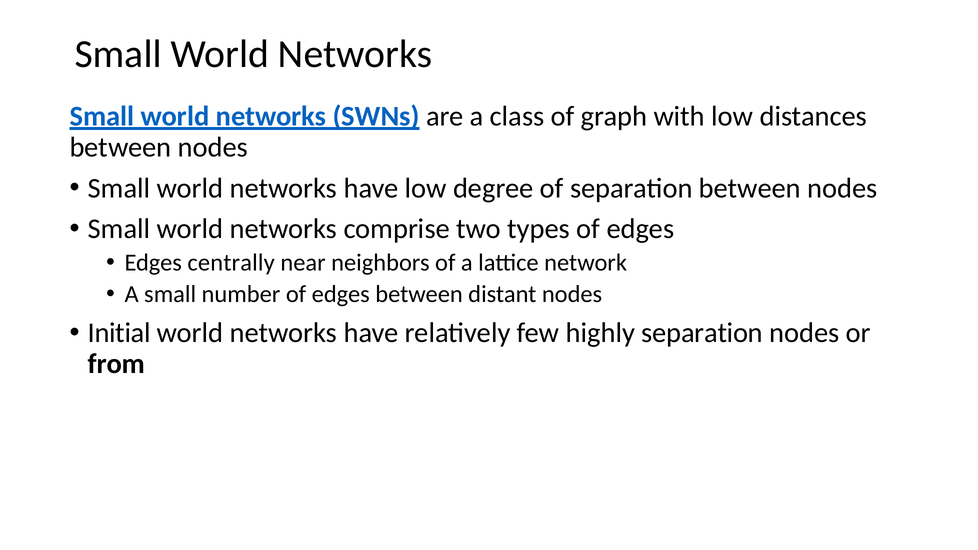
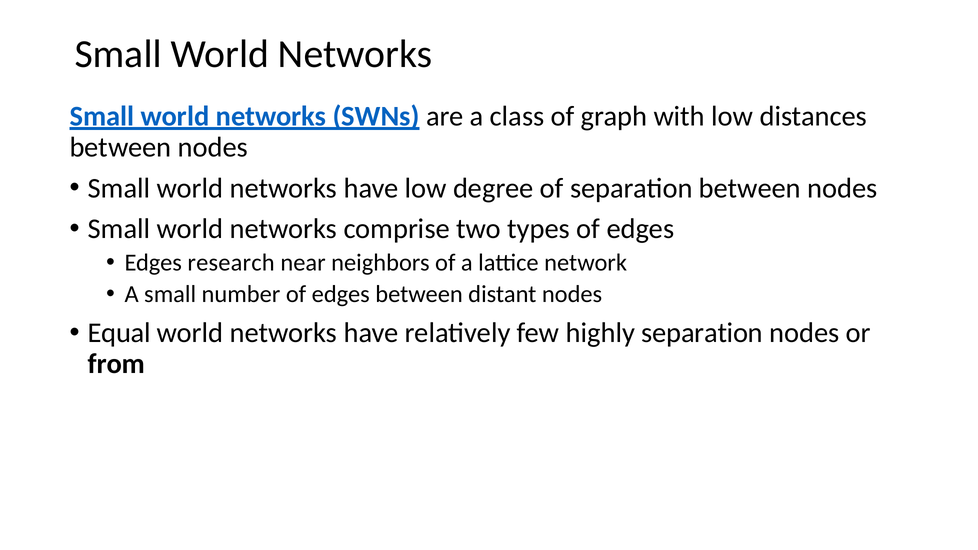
centrally: centrally -> research (231, 263)
Initial: Initial -> Equal (119, 333)
